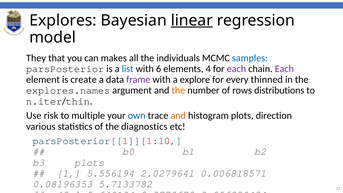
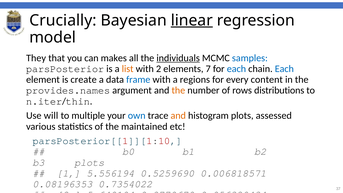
Explores: Explores -> Crucially (63, 20)
individuals underline: none -> present (178, 58)
list colour: blue -> orange (128, 69)
with 6: 6 -> 2 (159, 69)
elements 4: 4 -> 7 (208, 69)
each colour: purple -> blue (236, 69)
Each colour: purple -> blue (284, 69)
frame colour: purple -> blue (138, 80)
explore: explore -> regions (195, 80)
thinned: thinned -> content (267, 80)
explores.names: explores.names -> provides.names (68, 90)
risk: risk -> will (51, 116)
direction: direction -> assessed (274, 116)
diagnostics: diagnostics -> maintained (144, 126)
2.0279641: 2.0279641 -> 0.5259690 (167, 173)
5.7133782: 5.7133782 -> 0.7354022 (125, 184)
